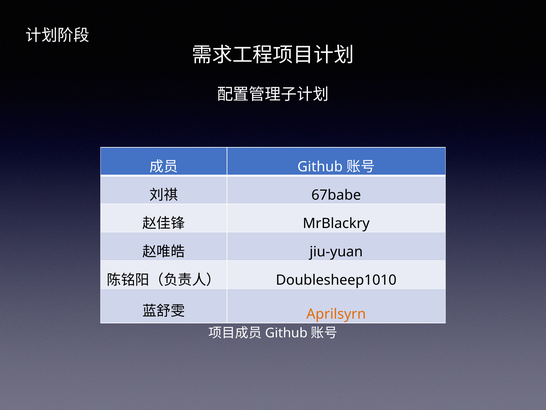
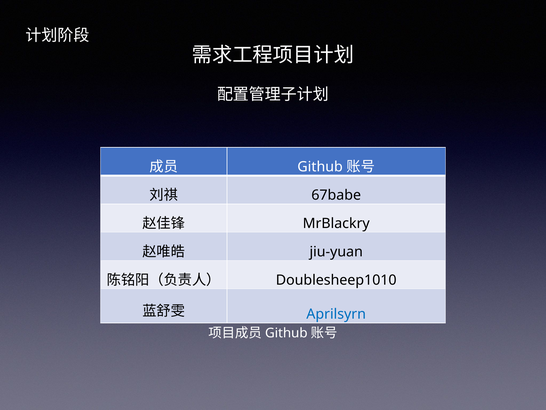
Aprilsyrn colour: orange -> blue (336, 314)
